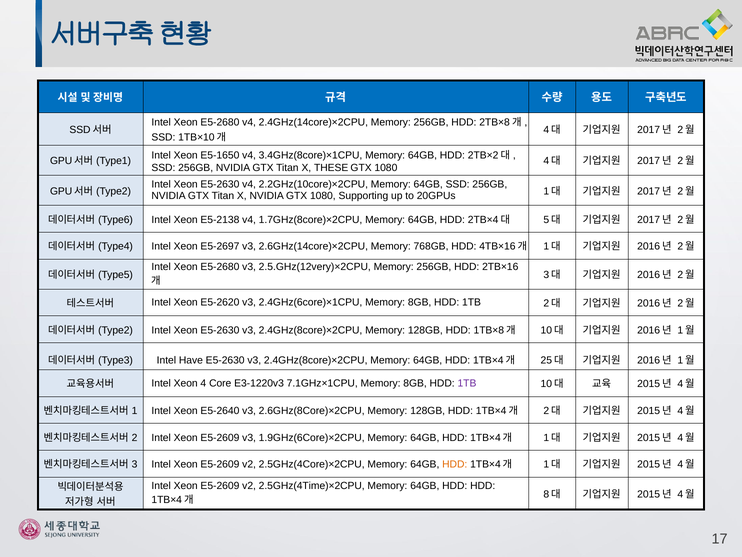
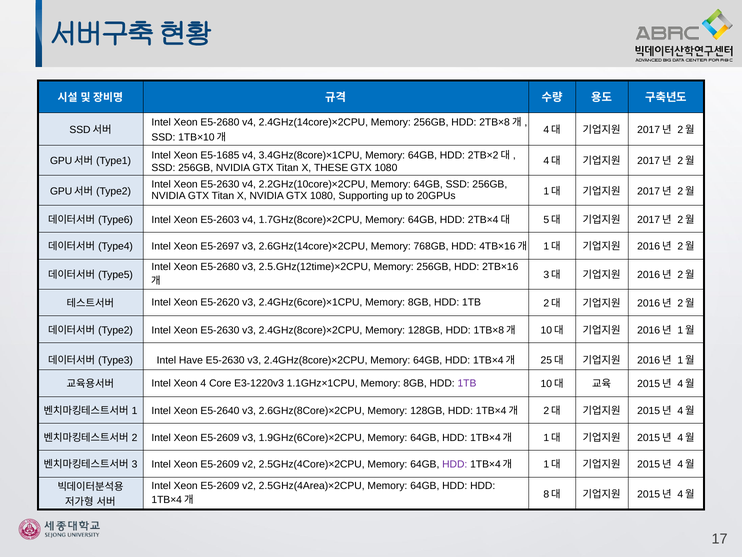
E5-1650: E5-1650 -> E5-1685 (220, 155)
E5-2138: E5-2138 -> E5-2603 (220, 219)
2.5.GHz(12very)×2CPU: 2.5.GHz(12very)×2CPU -> 2.5.GHz(12time)×2CPU (315, 266)
7.1GHz×1CPU: 7.1GHz×1CPU -> 1.1GHz×1CPU (322, 383)
HDD colour: orange -> purple (455, 464)
2.5GHz(4Time)×2CPU: 2.5GHz(4Time)×2CPU -> 2.5GHz(4Area)×2CPU (312, 485)
